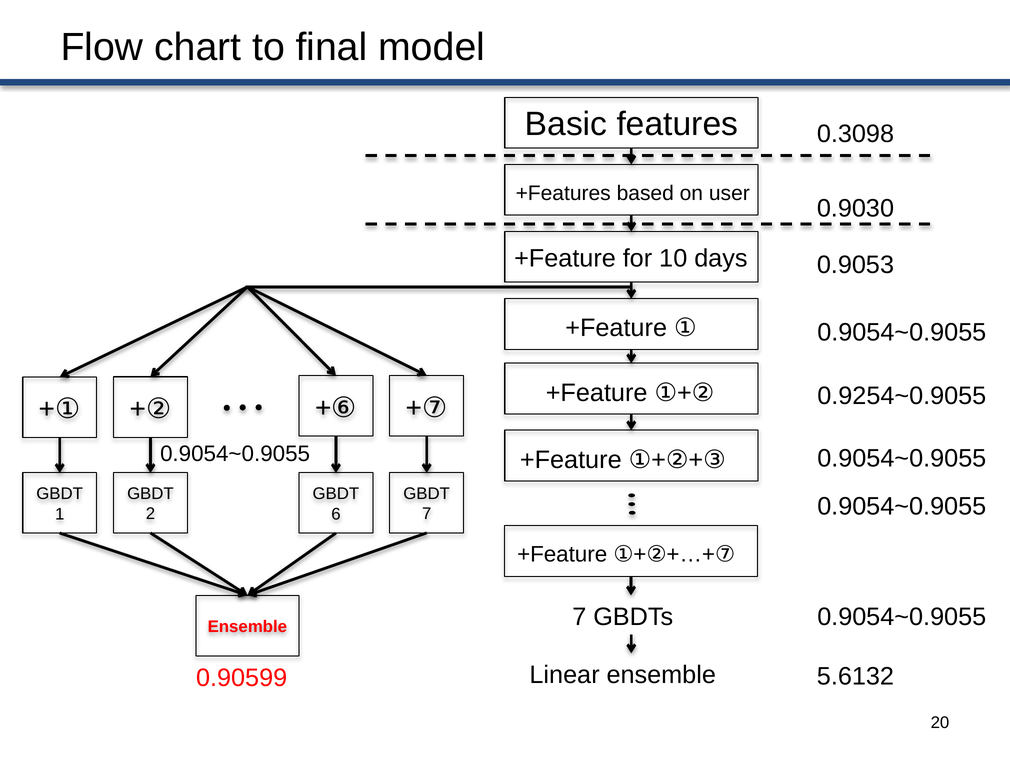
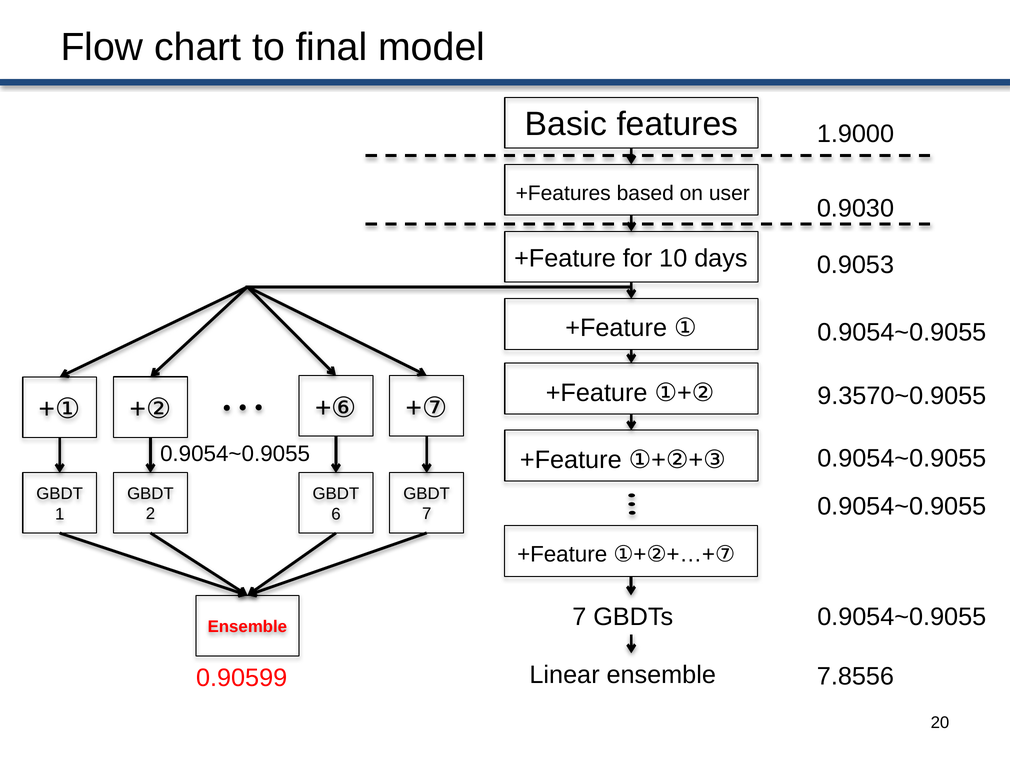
0.3098: 0.3098 -> 1.9000 (855, 134)
0.9254~0.9055: 0.9254~0.9055 -> 9.3570~0.9055 (902, 396)
5.6132: 5.6132 -> 7.8556 (855, 677)
